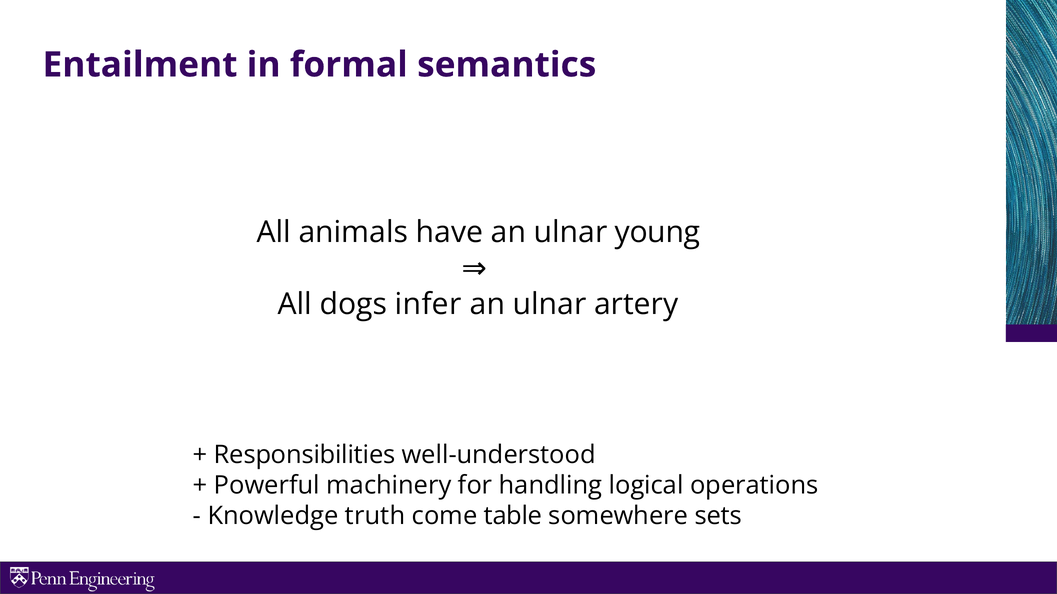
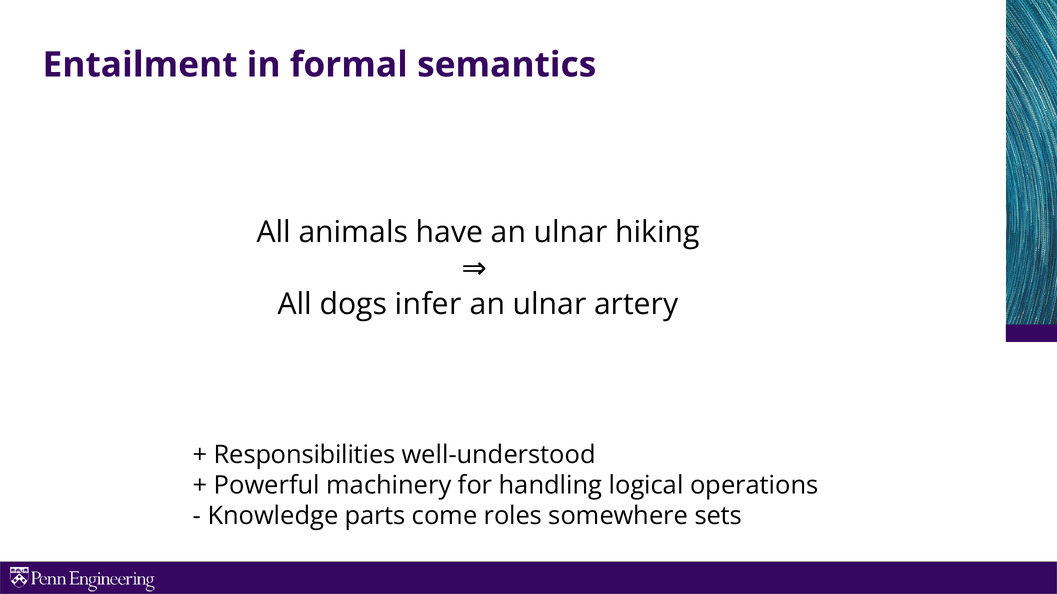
young: young -> hiking (657, 232)
truth: truth -> parts (375, 516)
table: table -> roles (513, 516)
